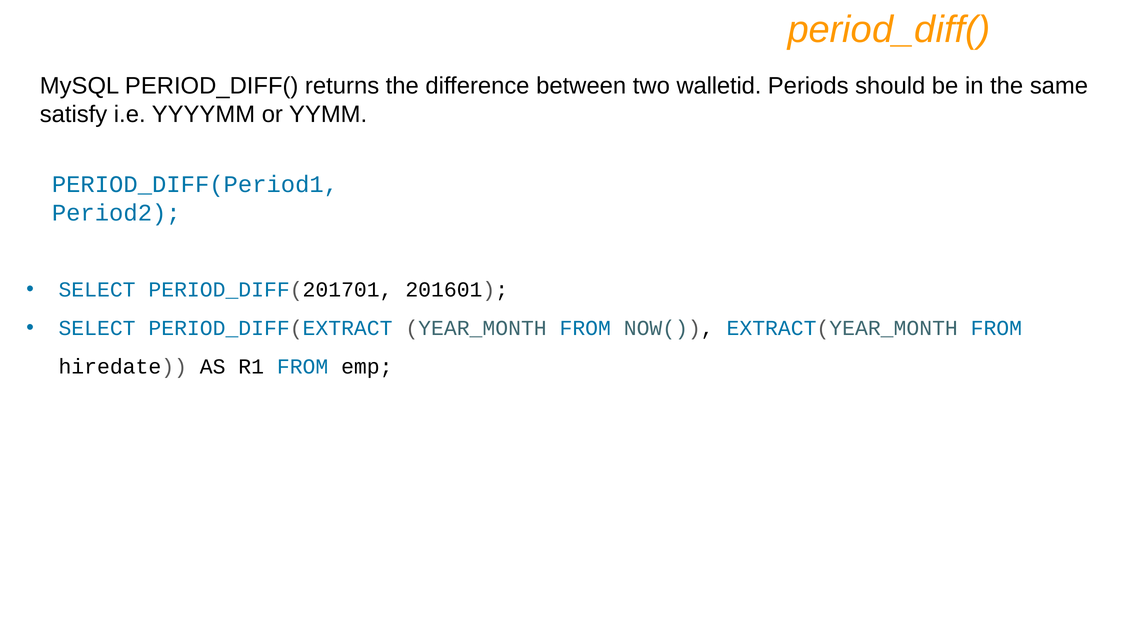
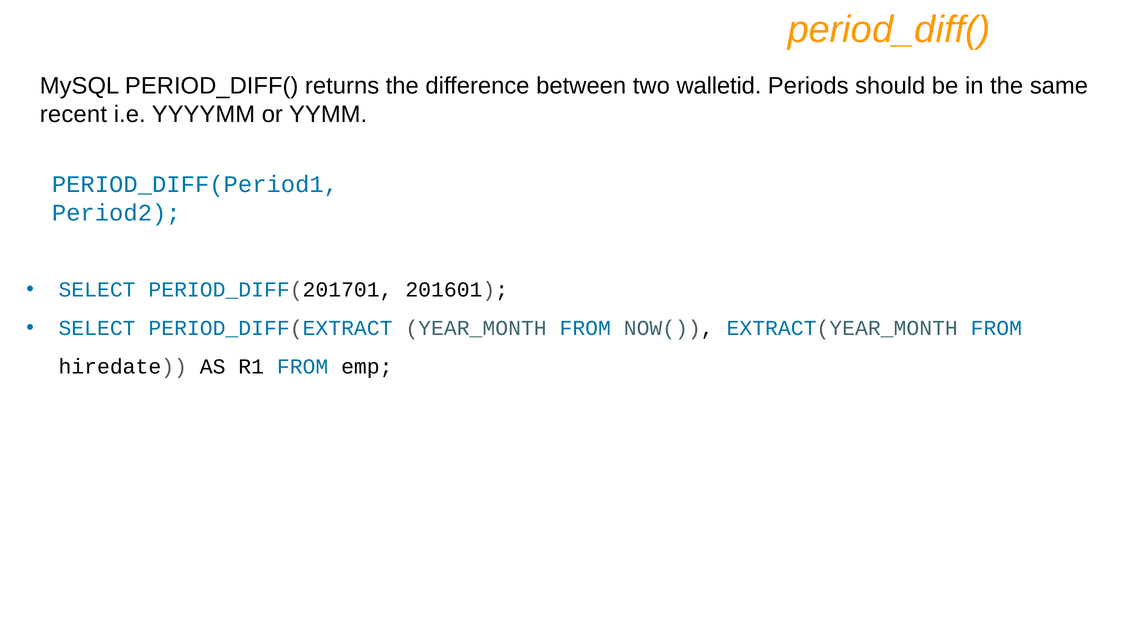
satisfy: satisfy -> recent (73, 115)
